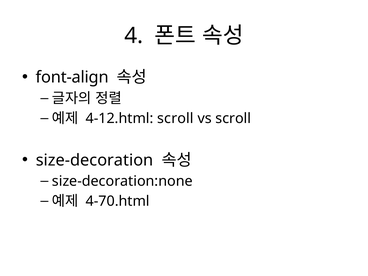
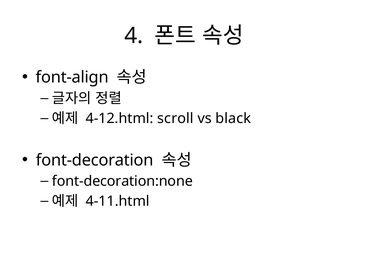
vs scroll: scroll -> black (233, 118)
size-decoration: size-decoration -> font-decoration (95, 160)
size-decoration:none: size-decoration:none -> font-decoration:none (122, 181)
4-70.html: 4-70.html -> 4-11.html (118, 201)
